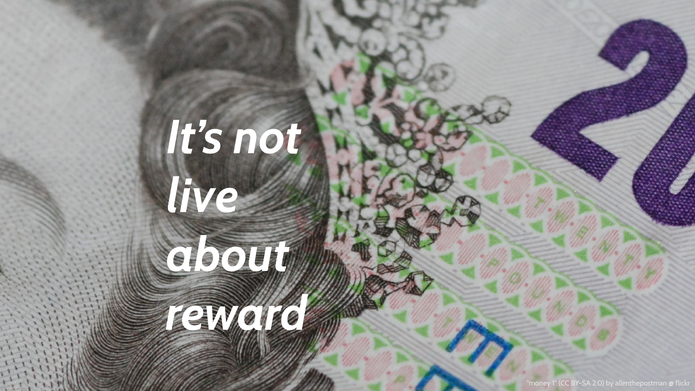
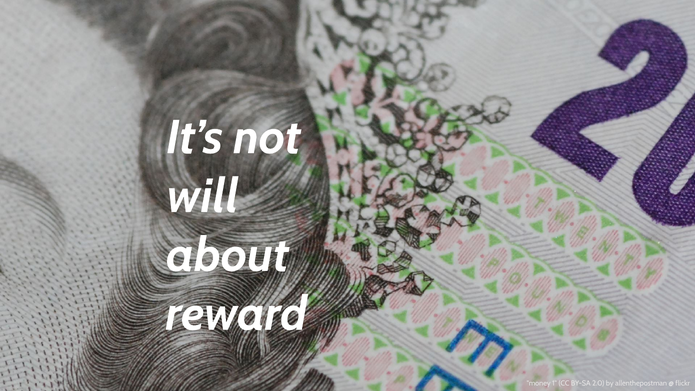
live: live -> will (203, 196)
